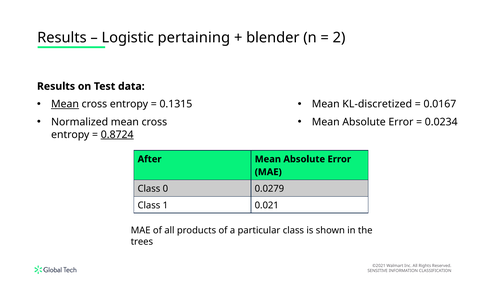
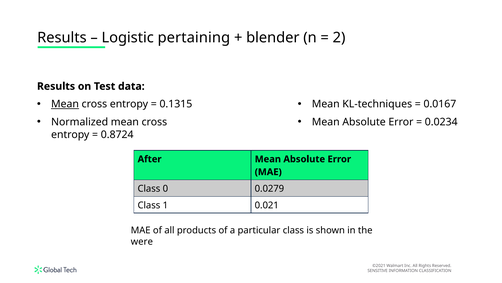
KL-discretized: KL-discretized -> KL-techniques (377, 104)
0.8724 underline: present -> none (117, 134)
trees: trees -> were (142, 241)
